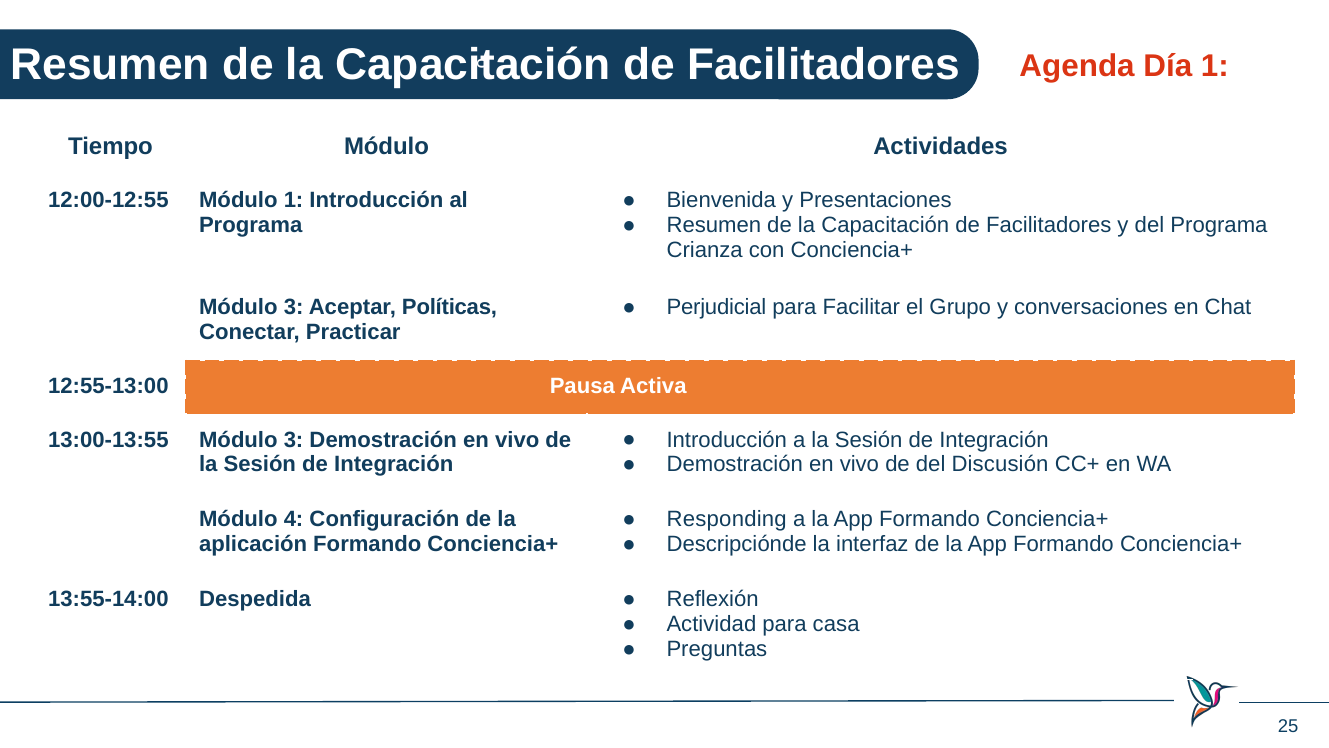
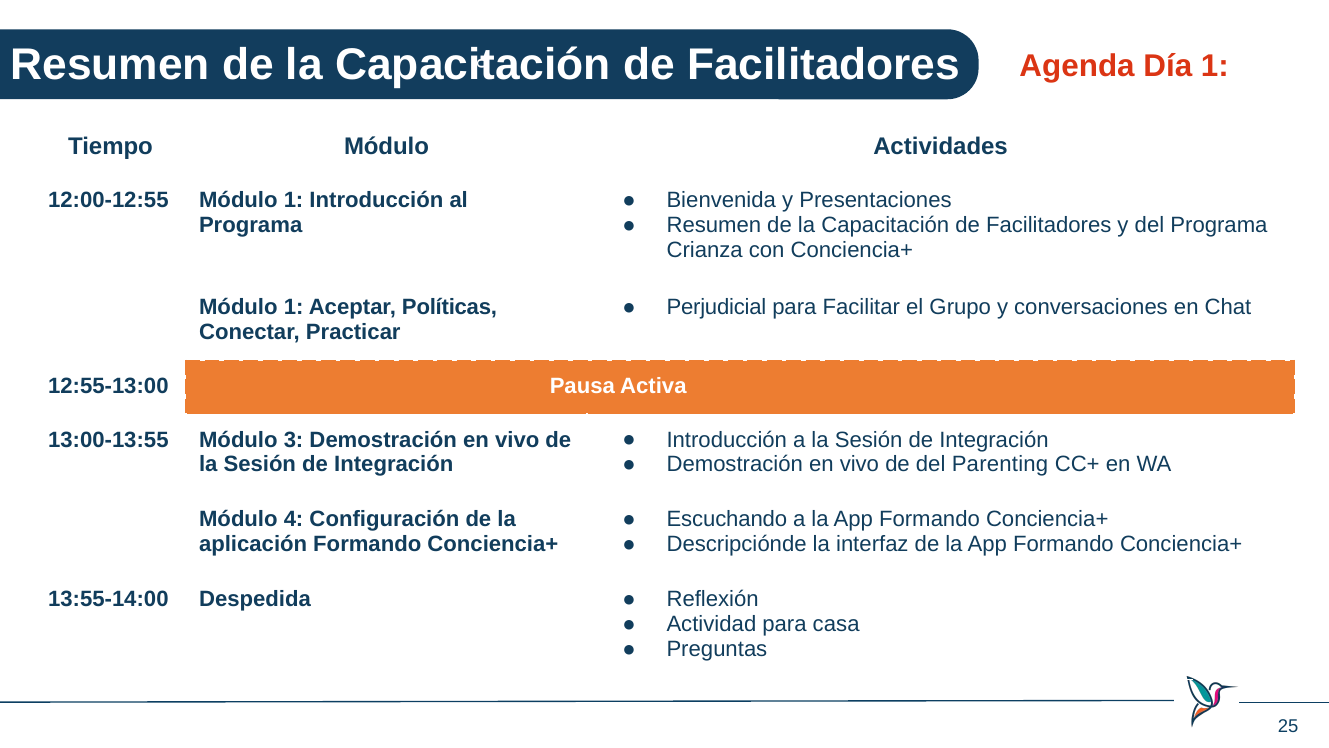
3: 3 -> 1 (294, 307)
Discusión: Discusión -> Parenting (1000, 464)
Responding: Responding -> Escuchando (727, 519)
